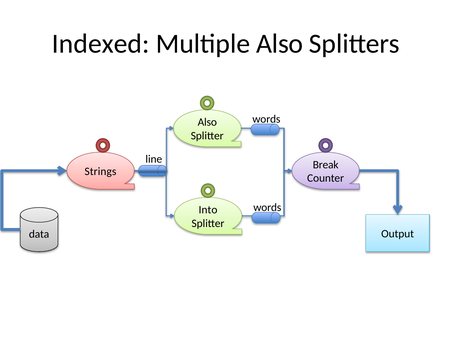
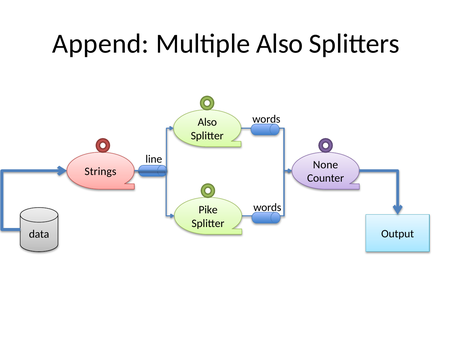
Indexed: Indexed -> Append (101, 44)
Break: Break -> None (326, 165)
Into: Into -> Pike (208, 210)
